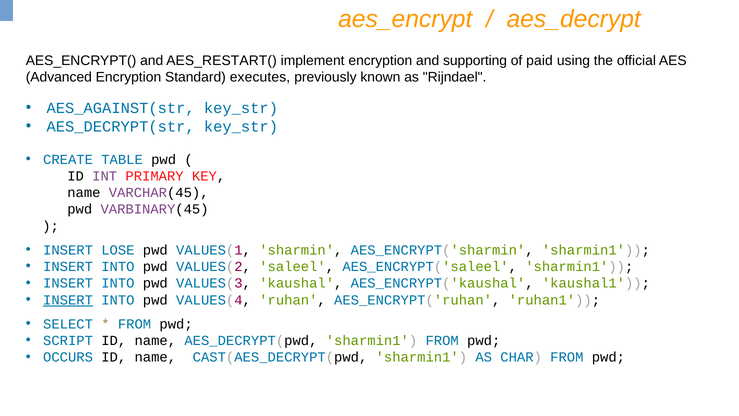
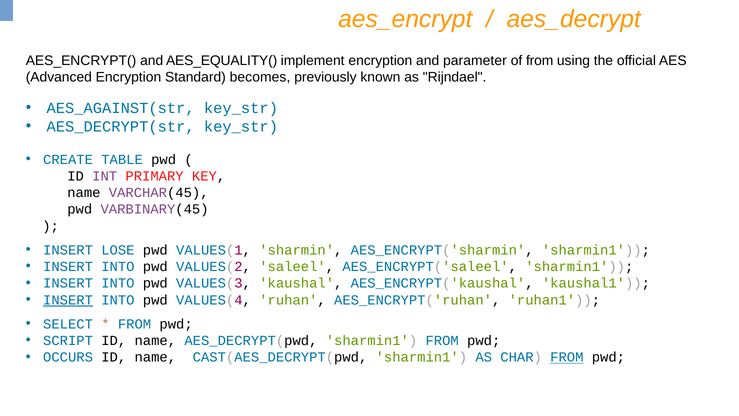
AES_RESTART(: AES_RESTART( -> AES_EQUALITY( (222, 61)
supporting: supporting -> parameter (475, 61)
of paid: paid -> from (540, 61)
executes: executes -> becomes (260, 77)
FROM underline: none -> present (567, 357)
